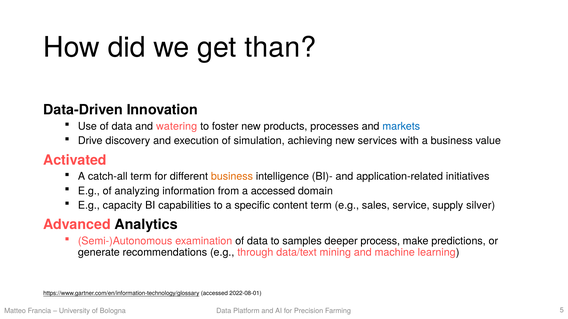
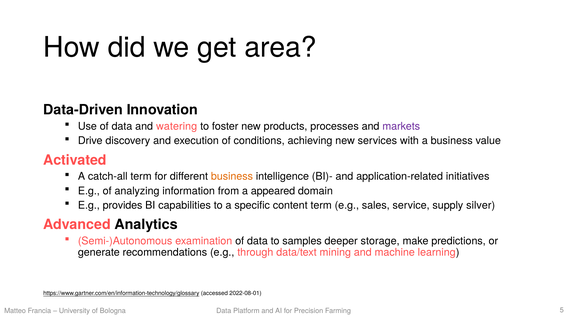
than: than -> area (281, 48)
markets colour: blue -> purple (401, 127)
simulation: simulation -> conditions (259, 141)
a accessed: accessed -> appeared (273, 191)
capacity: capacity -> provides (123, 206)
process: process -> storage (380, 241)
